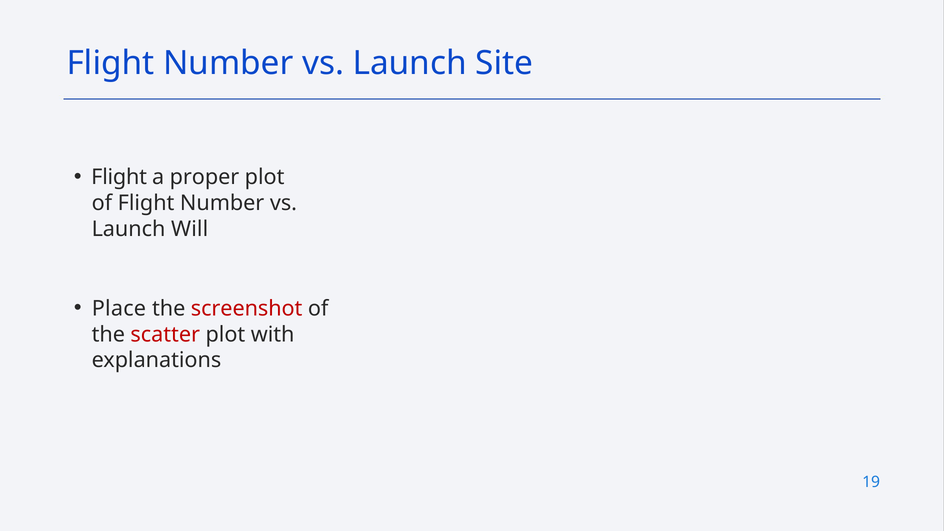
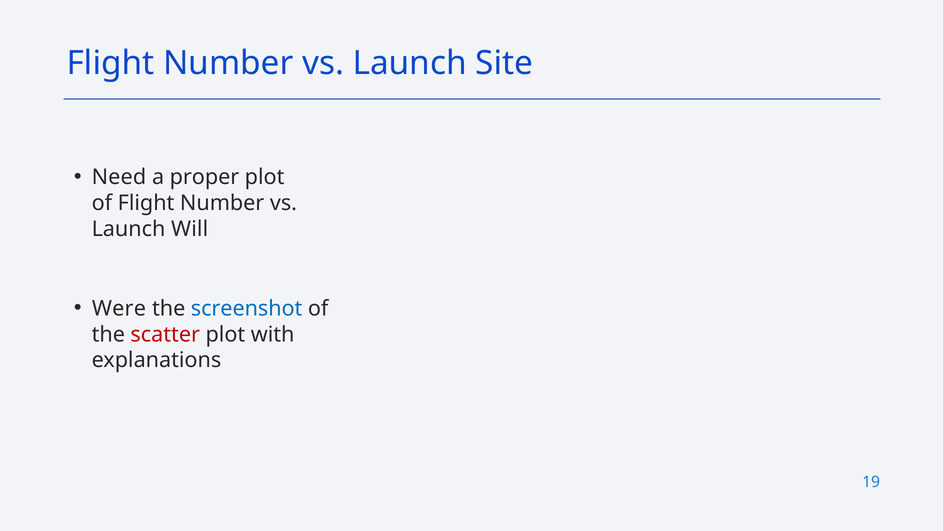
Flight: Flight -> Need (119, 177)
Place: Place -> Were (119, 308)
screenshot colour: red -> blue (247, 308)
